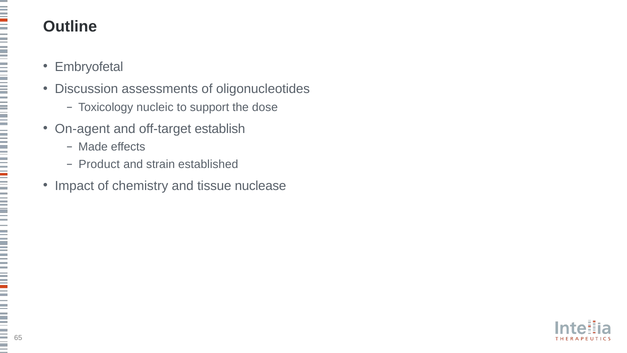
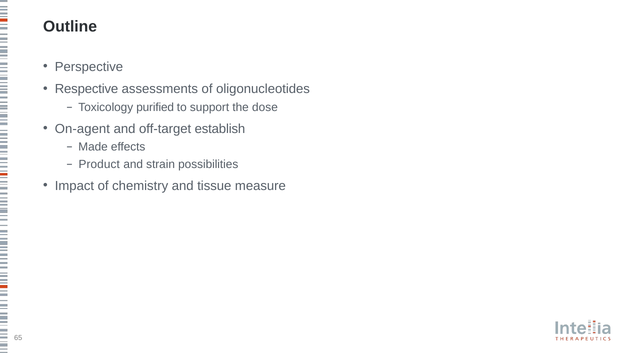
Embryofetal: Embryofetal -> Perspective (89, 67)
Discussion: Discussion -> Respective (87, 89)
nucleic: nucleic -> purified (155, 107)
established: established -> possibilities (208, 164)
nuclease: nuclease -> measure (260, 186)
